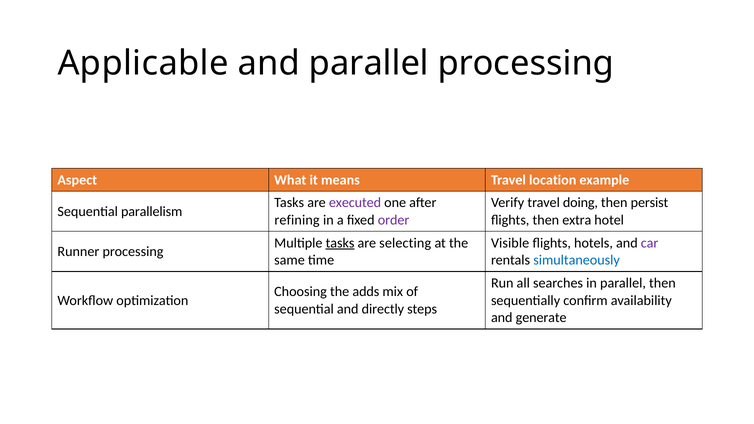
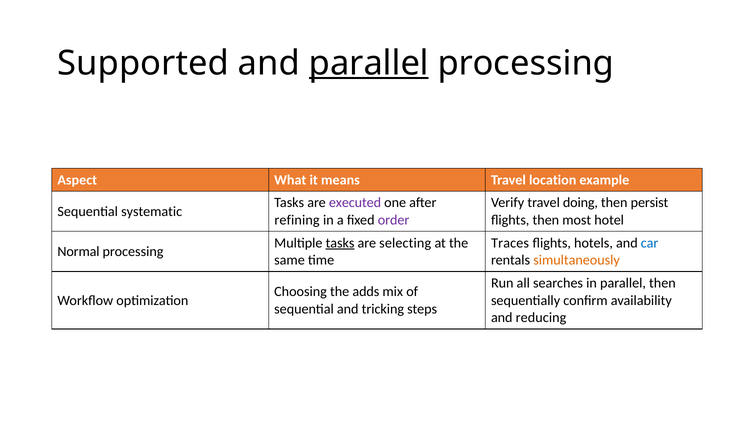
Applicable: Applicable -> Supported (143, 63)
parallel underline: none -> present (369, 63)
parallelism: parallelism -> systematic (152, 211)
extra: extra -> most (577, 220)
Visible: Visible -> Traces (510, 243)
car colour: purple -> blue (650, 243)
Runner: Runner -> Normal (78, 252)
simultaneously colour: blue -> orange (577, 260)
directly: directly -> tricking (383, 309)
generate: generate -> reducing (541, 318)
